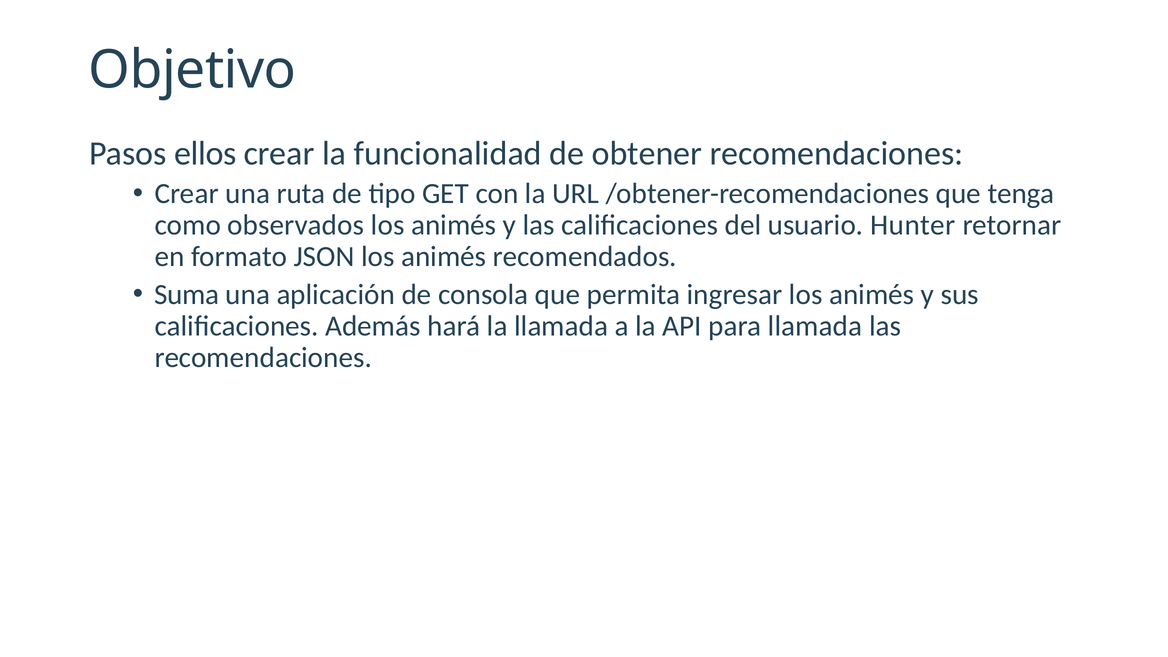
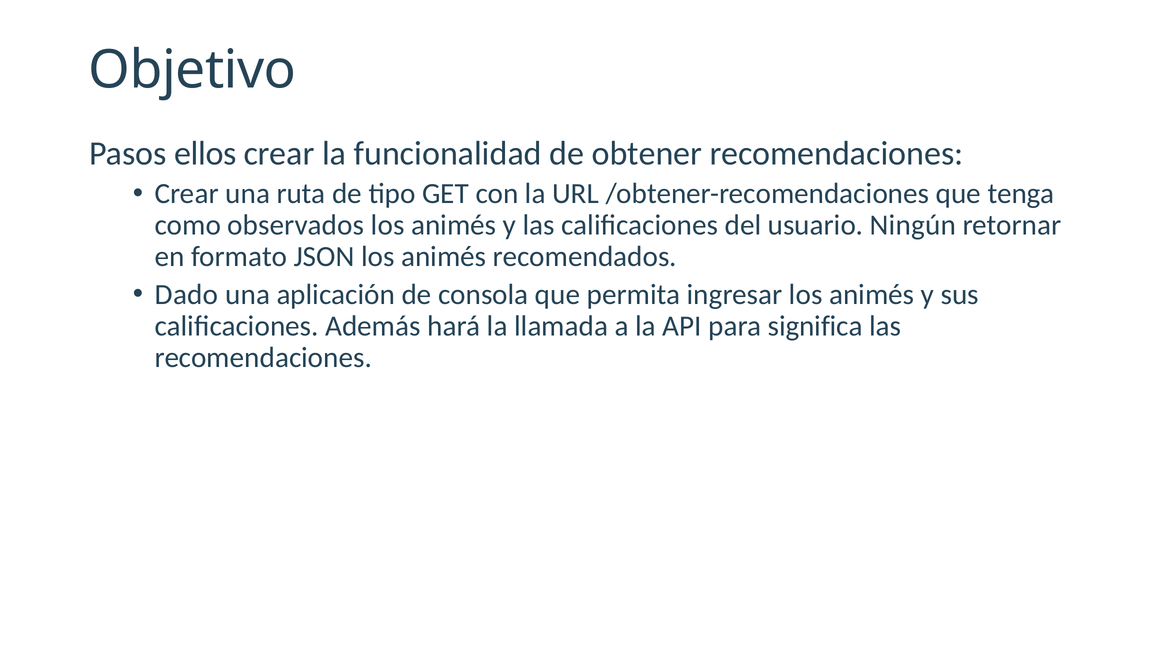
Hunter: Hunter -> Ningún (913, 225)
Suma: Suma -> Dado (187, 294)
para llamada: llamada -> significa (815, 326)
